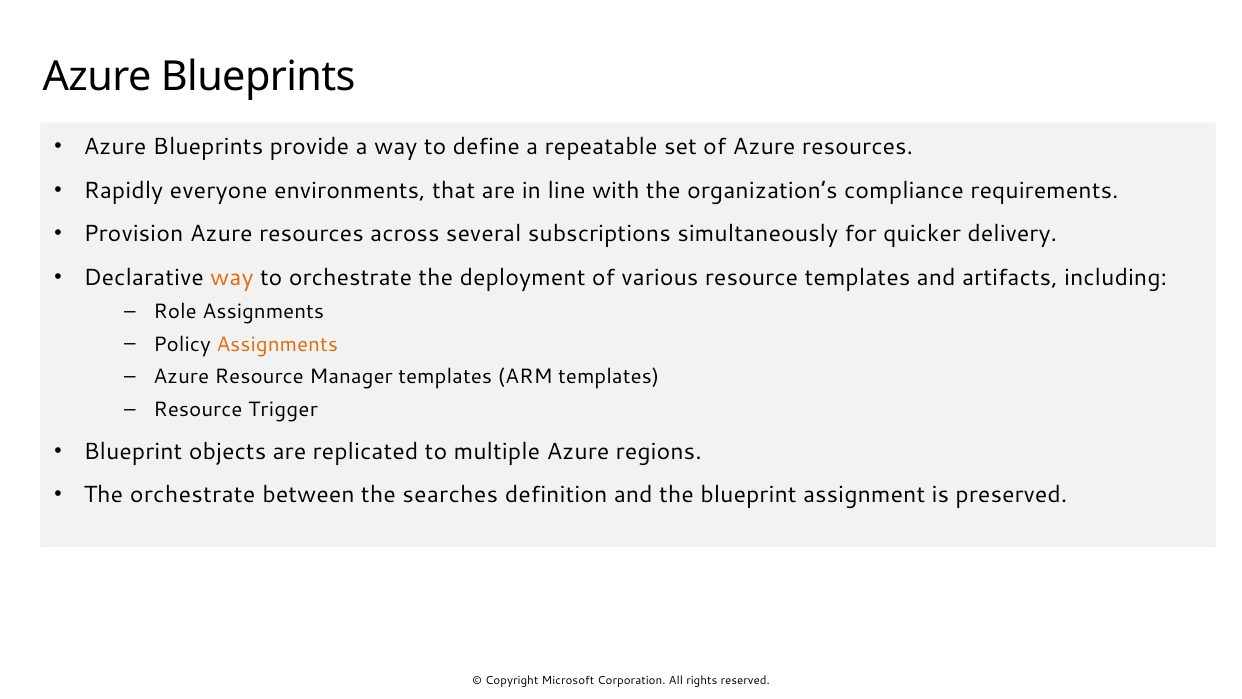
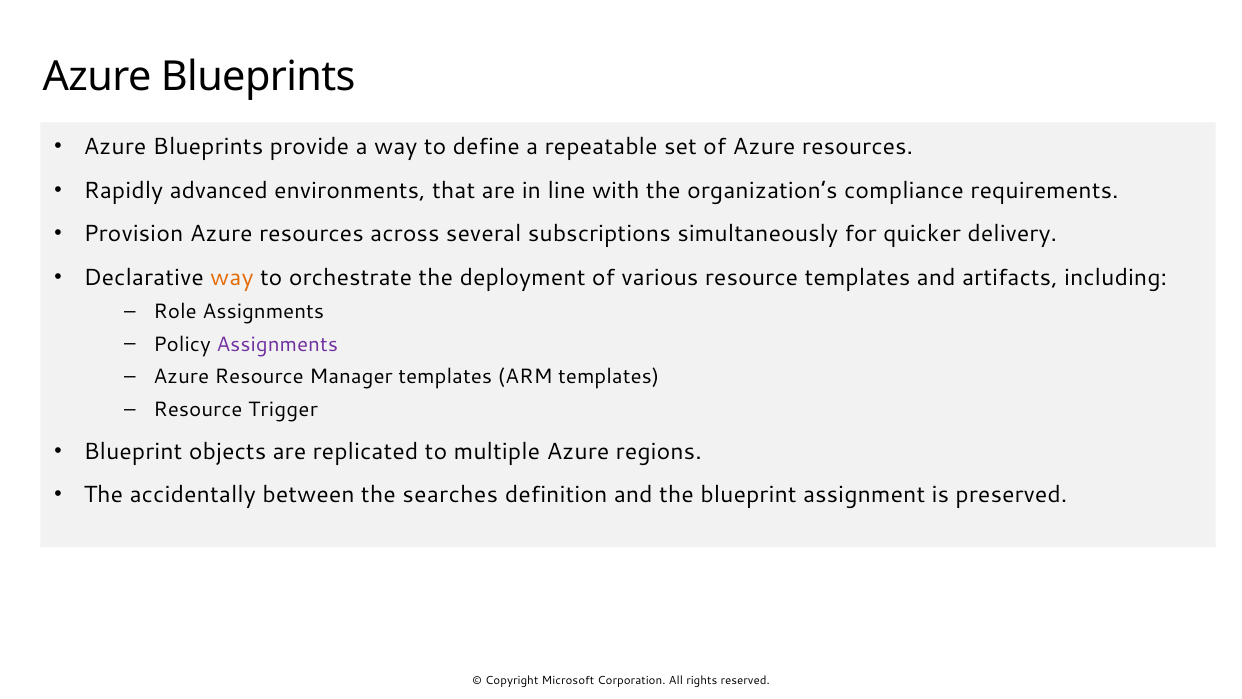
everyone: everyone -> advanced (219, 191)
Assignments colour: orange -> purple (277, 344)
The orchestrate: orchestrate -> accidentally (193, 495)
